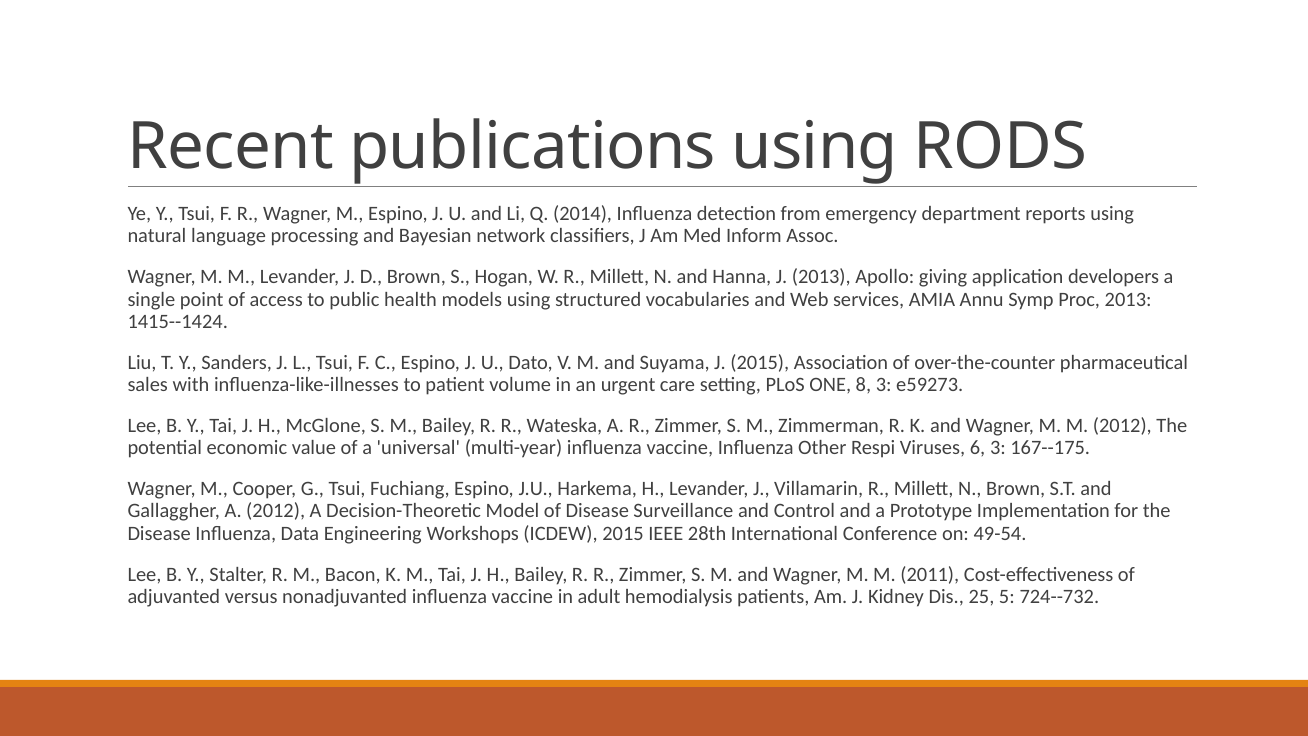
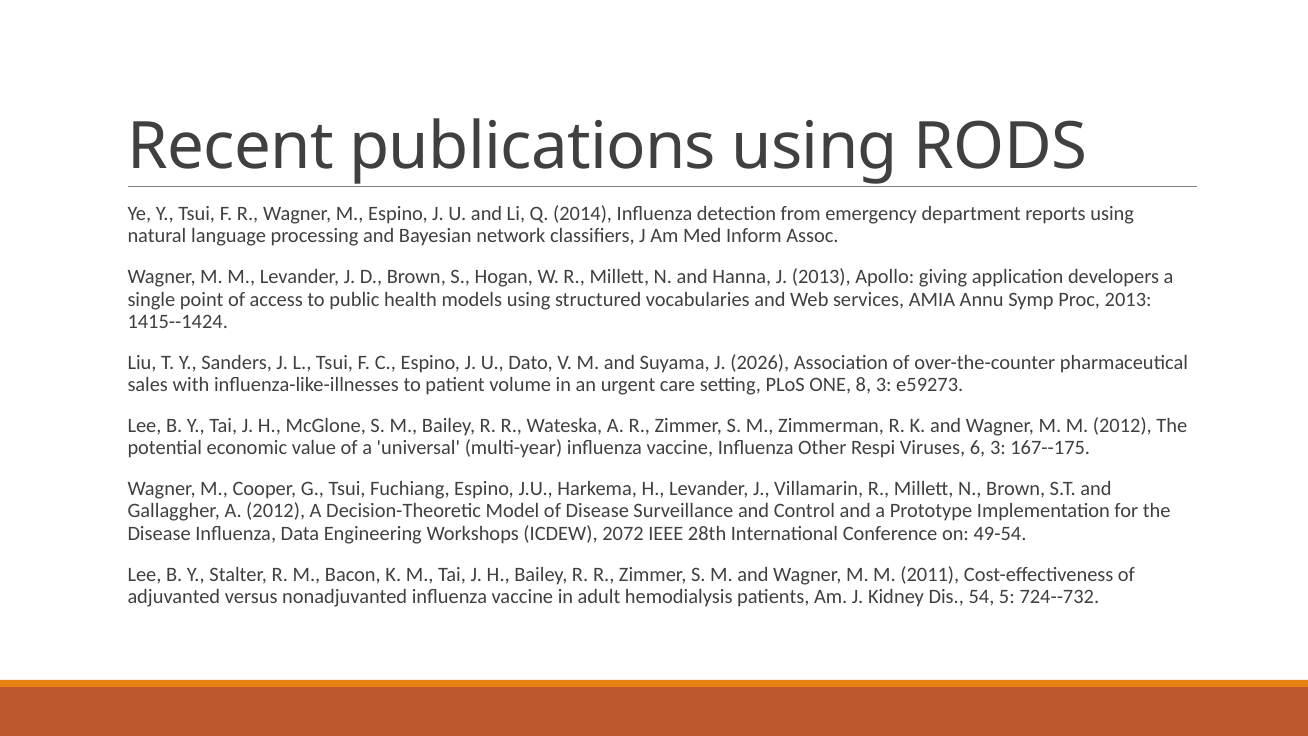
J 2015: 2015 -> 2026 (760, 362)
ICDEW 2015: 2015 -> 2072 (623, 533)
25: 25 -> 54 (981, 596)
